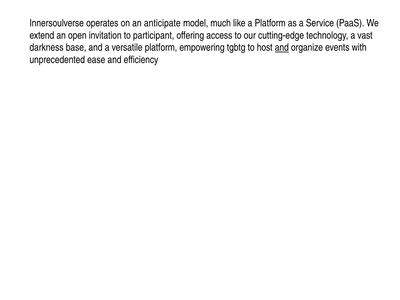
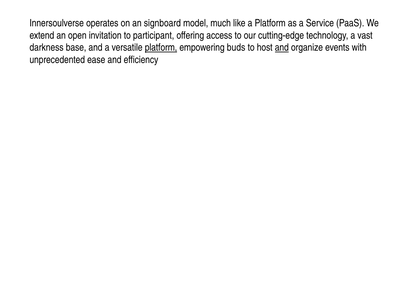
anticipate: anticipate -> signboard (162, 23)
platform underline: none -> present (161, 48)
tgbtg: tgbtg -> buds (236, 48)
